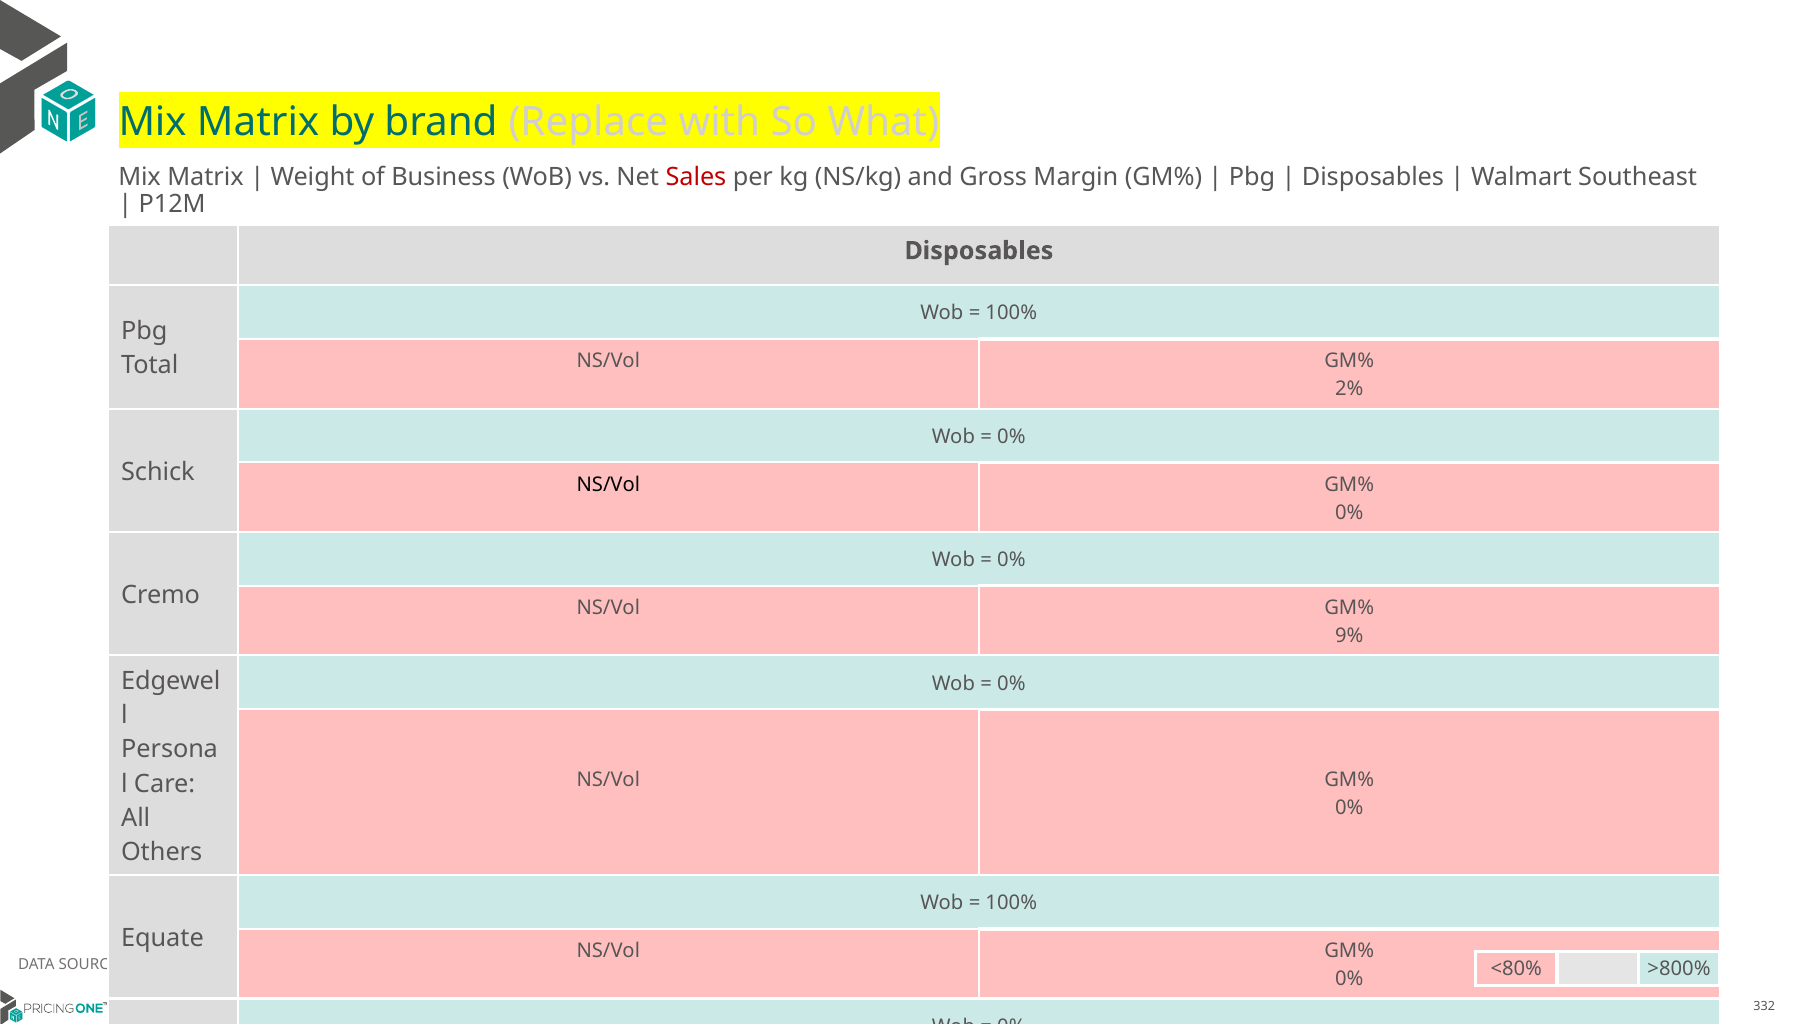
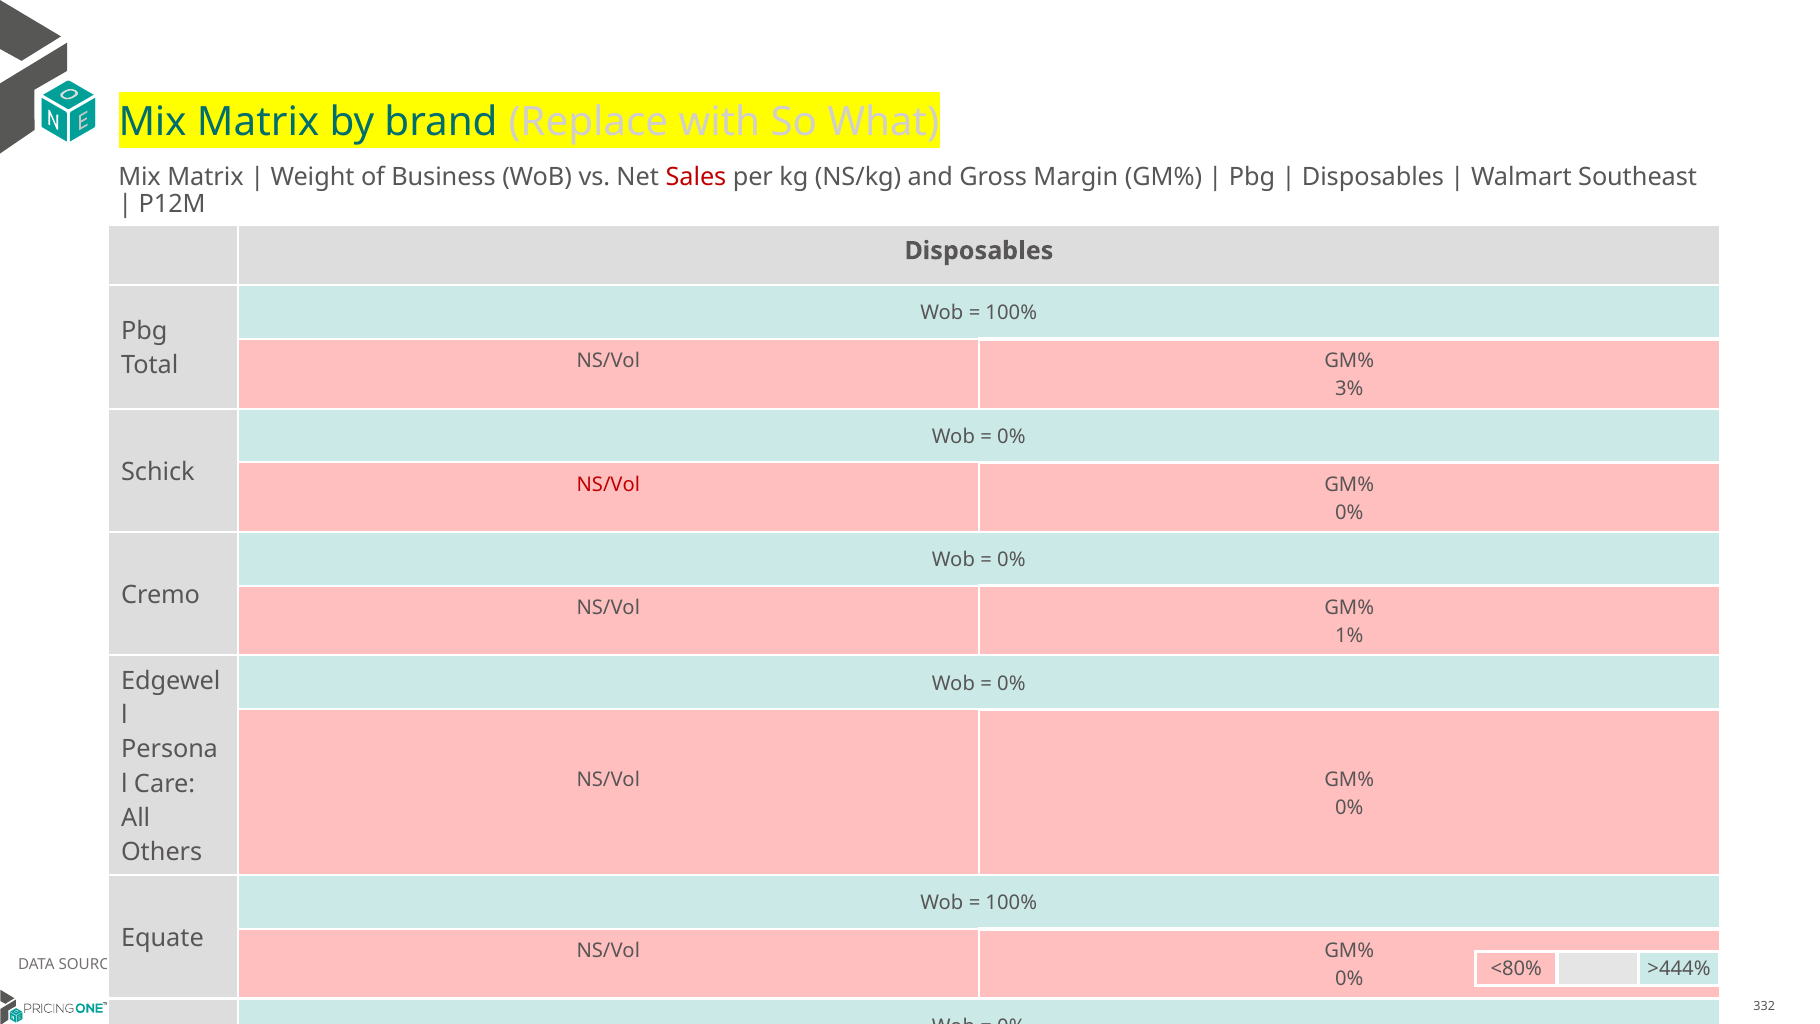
2%: 2% -> 3% (1349, 389)
NS/Vol colour: black -> red (608, 484)
9%: 9% -> 1% (1349, 636)
>800%: >800% -> >444% (1679, 968)
